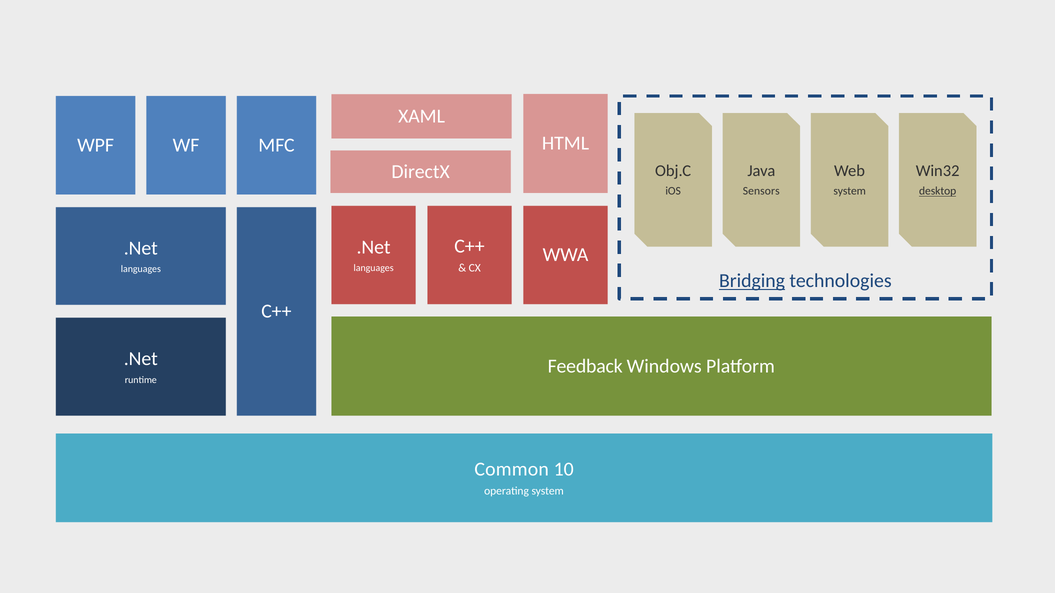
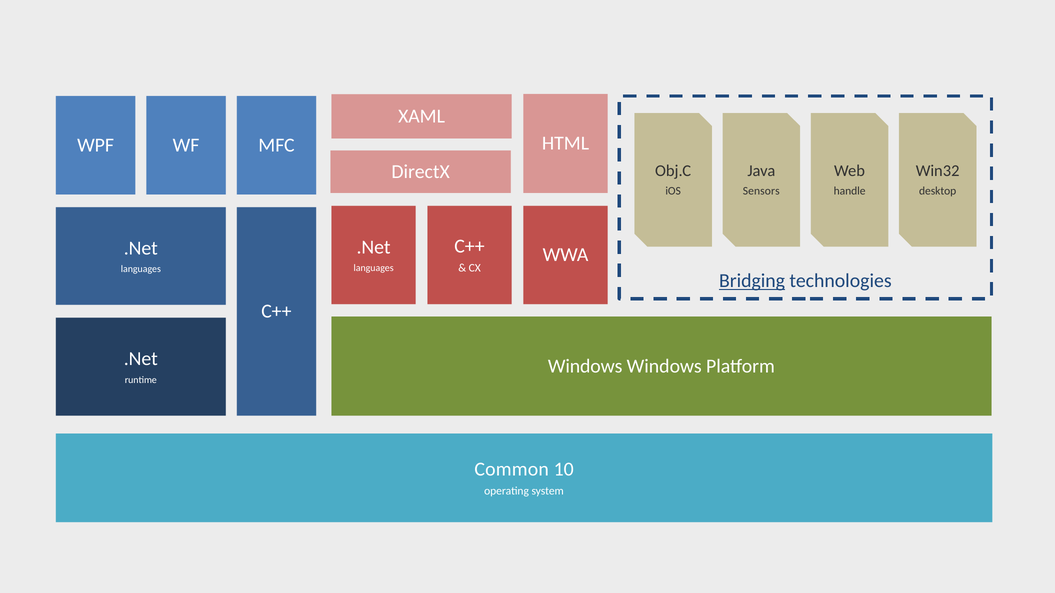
system: system -> handle (850, 191)
desktop underline: present -> none (938, 191)
Feedback: Feedback -> Windows (585, 366)
